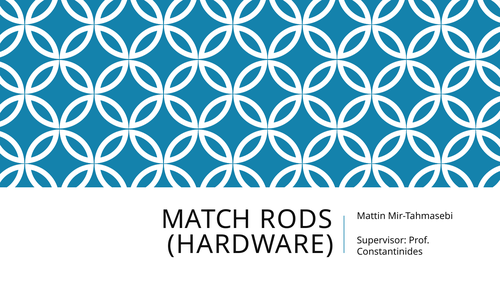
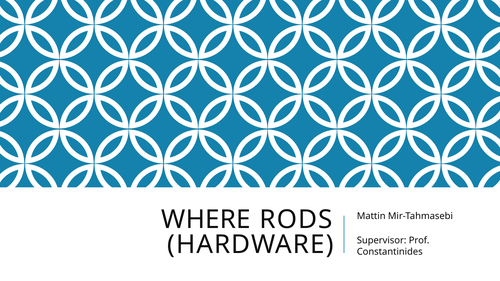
MATCH: MATCH -> WHERE (206, 220)
